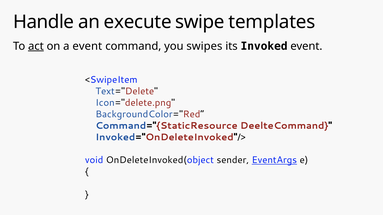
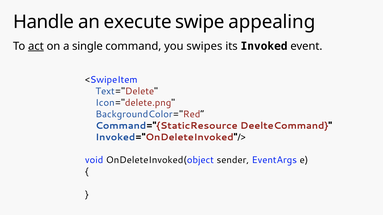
templates: templates -> appealing (272, 22)
a event: event -> single (87, 46)
EventArgs underline: present -> none (274, 160)
